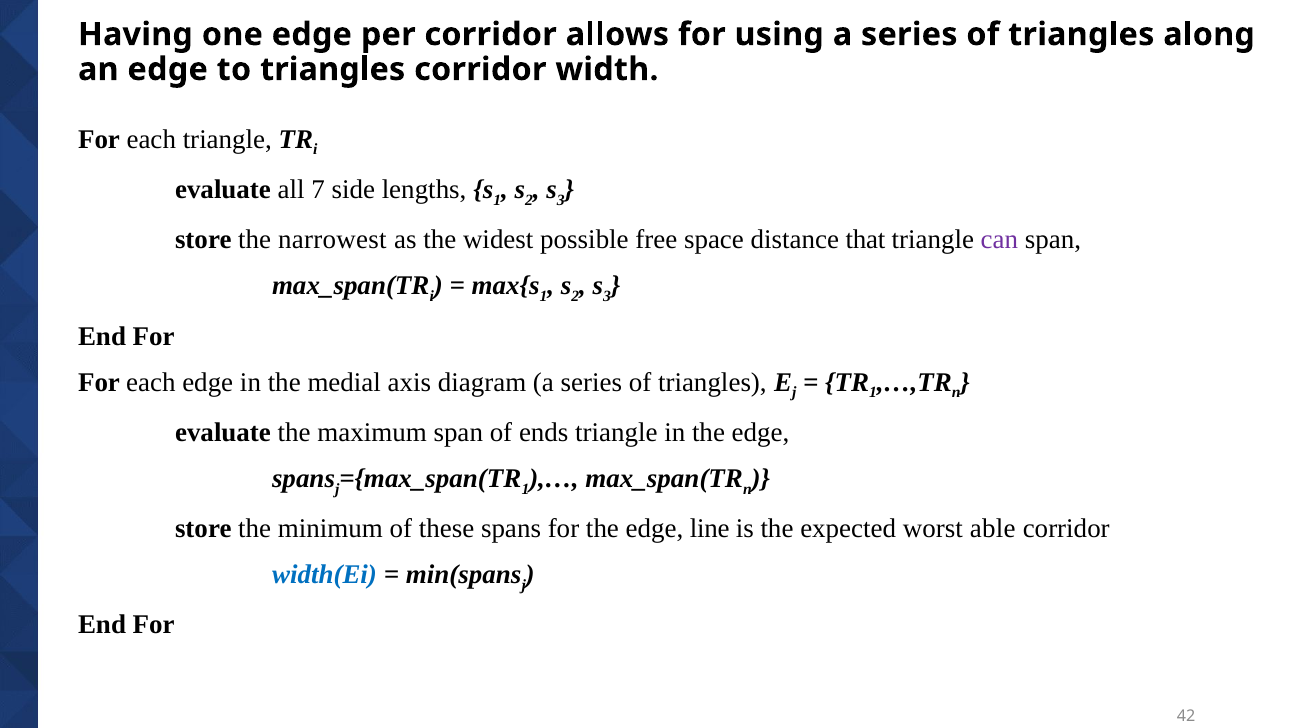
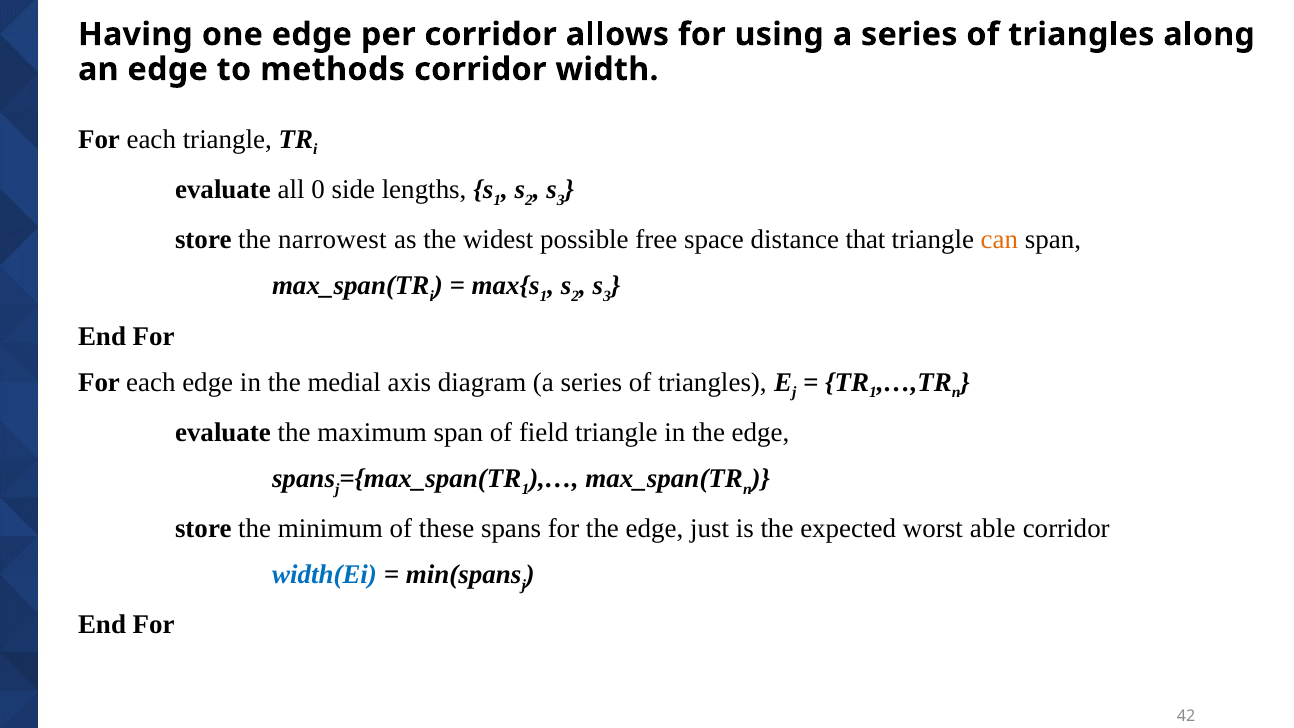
to triangles: triangles -> methods (333, 69)
7: 7 -> 0 (318, 190)
can colour: purple -> orange (999, 240)
ends: ends -> field (544, 432)
line: line -> just (710, 529)
